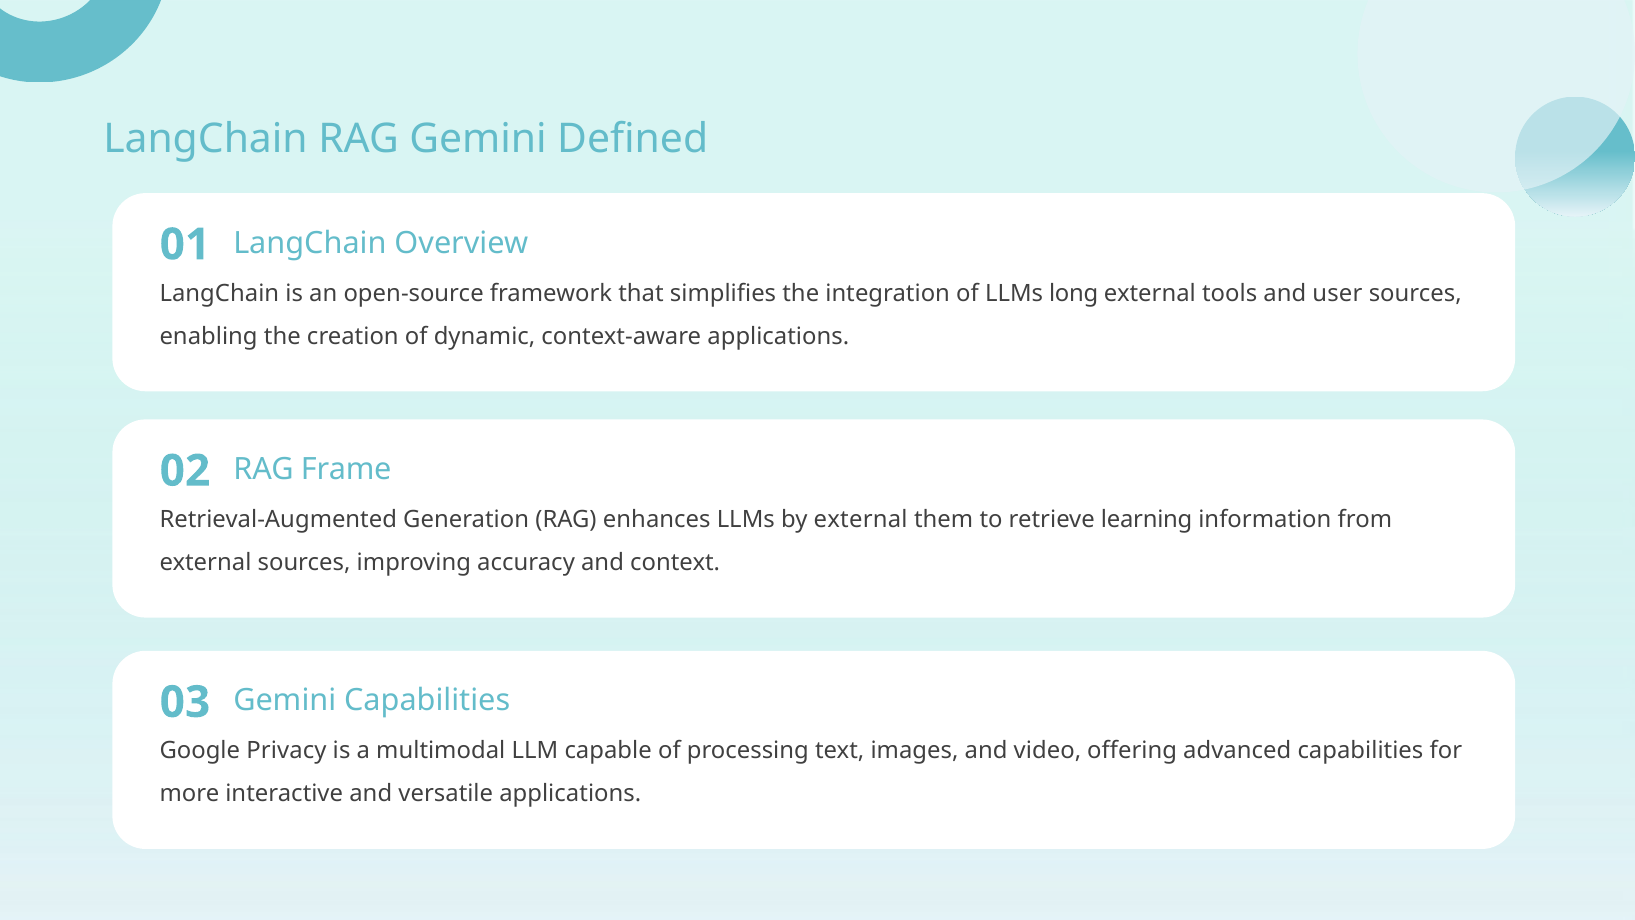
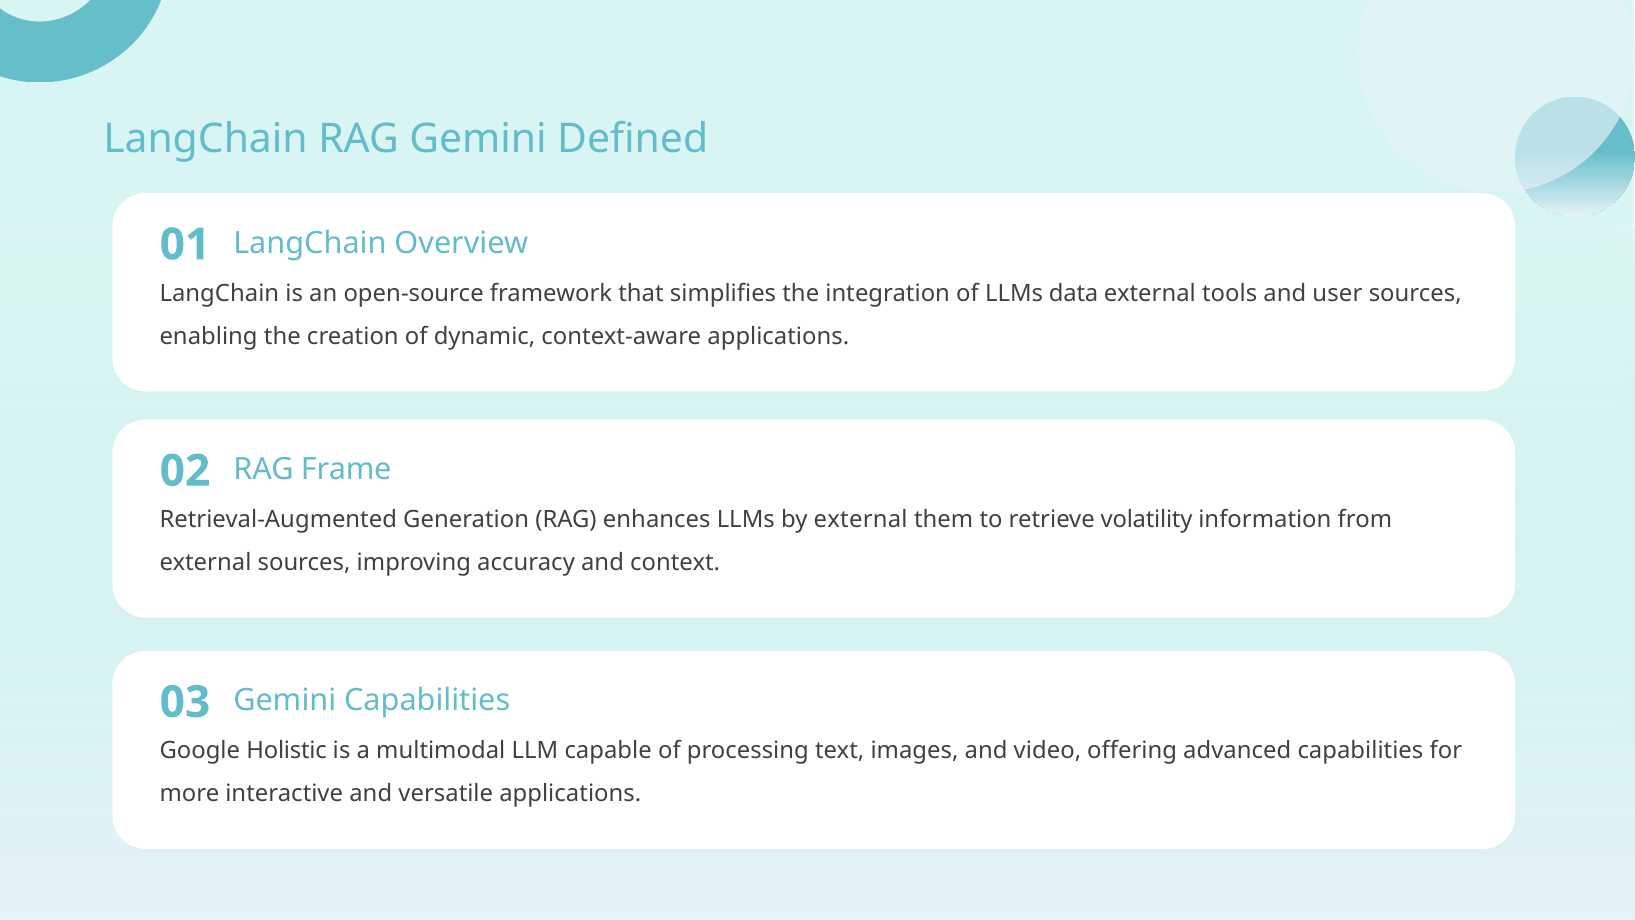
long: long -> data (1074, 293)
learning: learning -> volatility (1147, 519)
Privacy: Privacy -> Holistic (287, 751)
